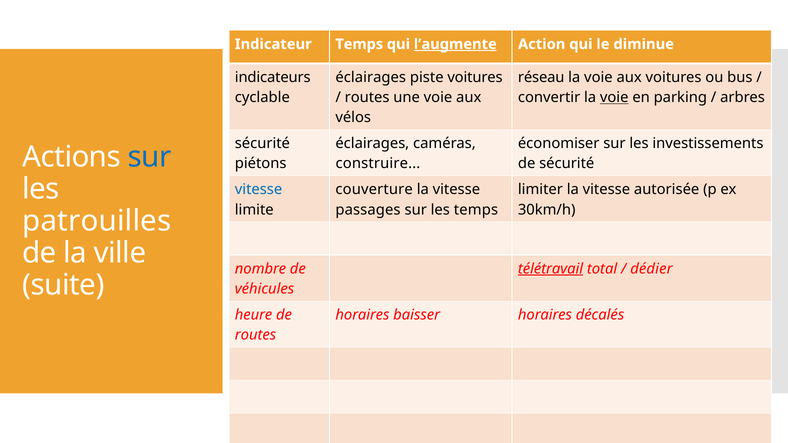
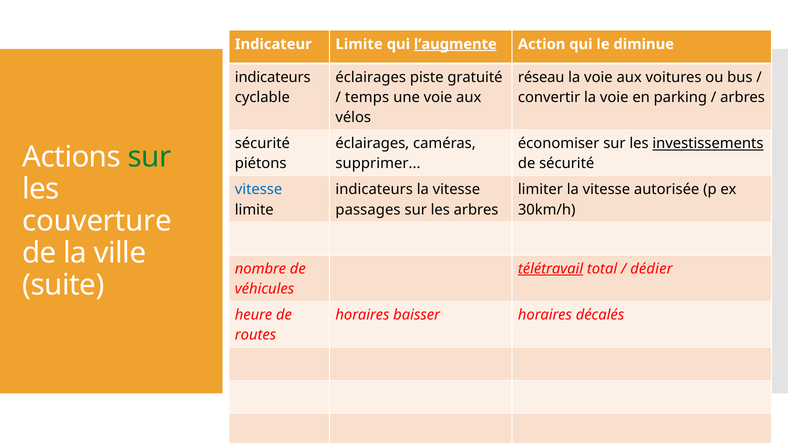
Indicateur Temps: Temps -> Limite (359, 44)
piste voitures: voitures -> gratuité (475, 77)
routes: routes -> temps (367, 97)
voie underline: present -> none (614, 97)
investissements underline: none -> present (708, 144)
sur colour: blue -> green (150, 157)
construire: construire -> supprimer (378, 164)
couverture: couverture -> indicateurs (374, 190)
les temps: temps -> arbres (476, 210)
patrouilles: patrouilles -> couverture (97, 221)
